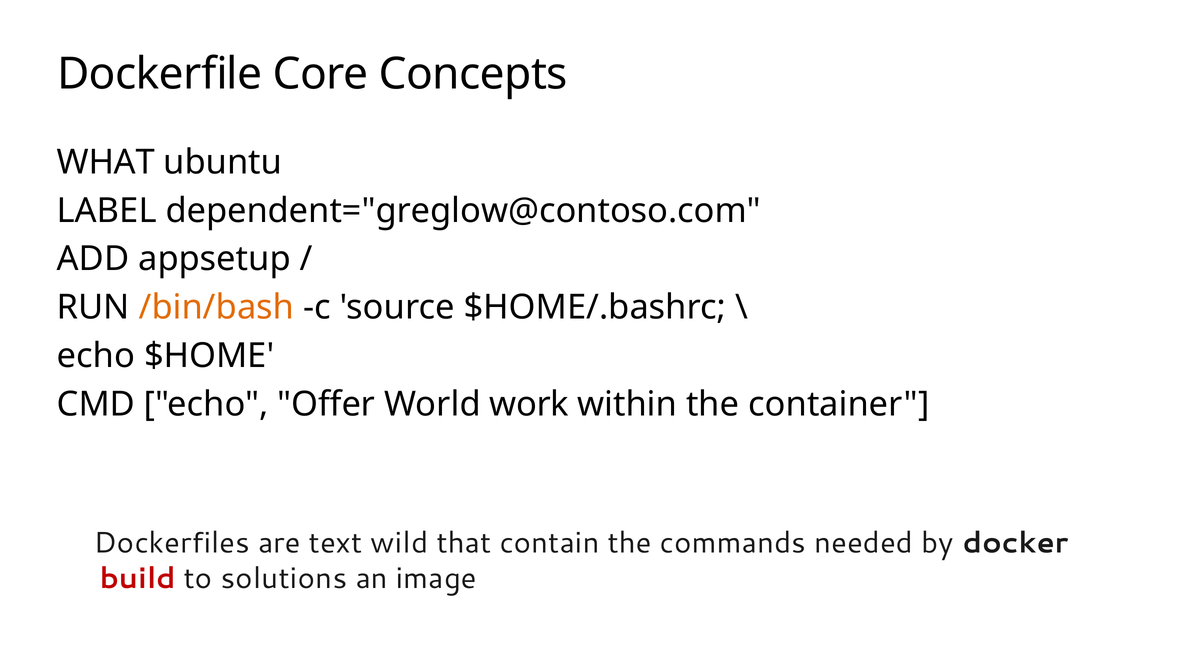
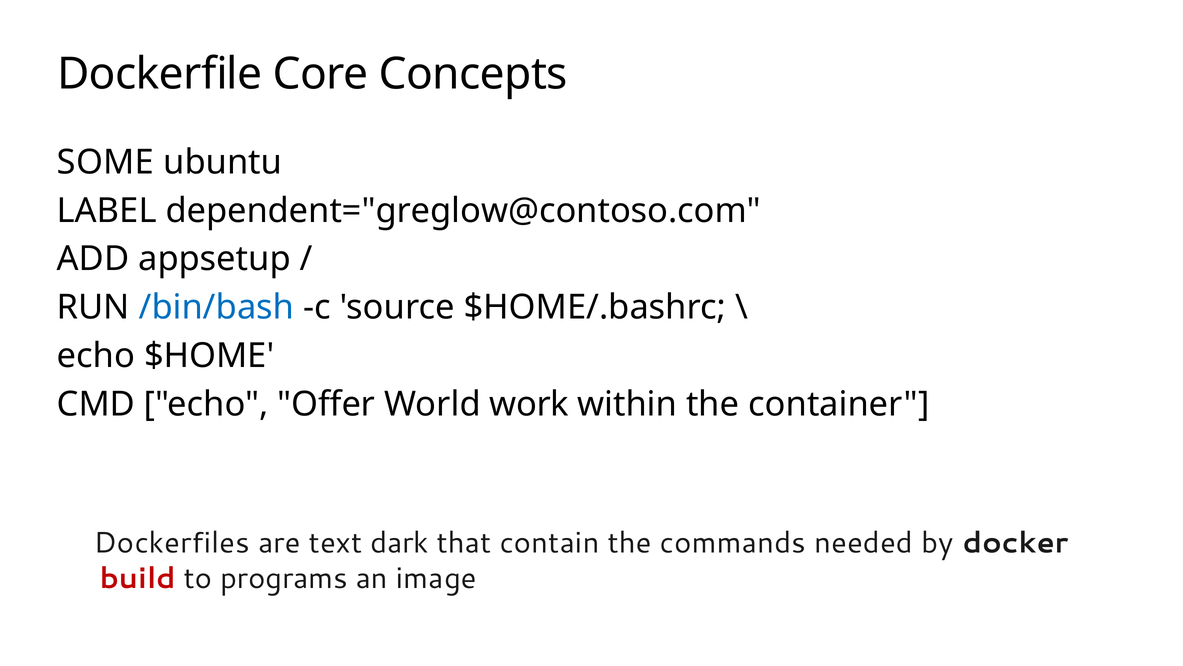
WHAT: WHAT -> SOME (106, 162)
/bin/bash colour: orange -> blue (216, 307)
wild: wild -> dark (400, 543)
solutions: solutions -> programs (284, 578)
